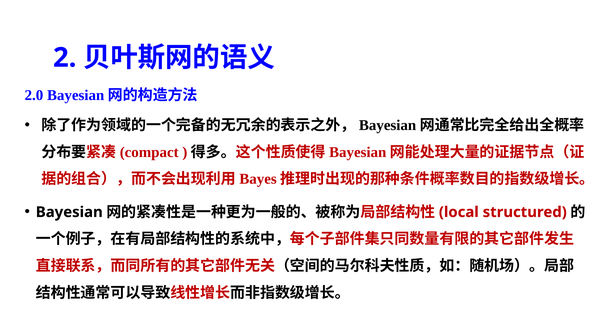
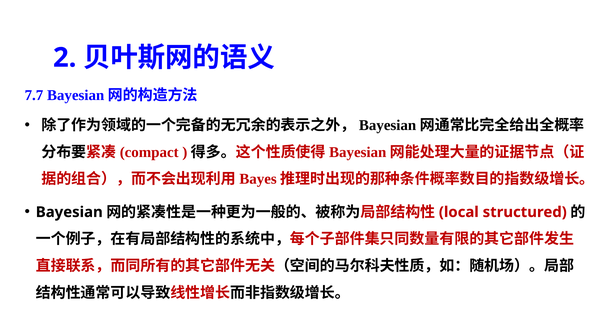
2.0: 2.0 -> 7.7 (34, 95)
